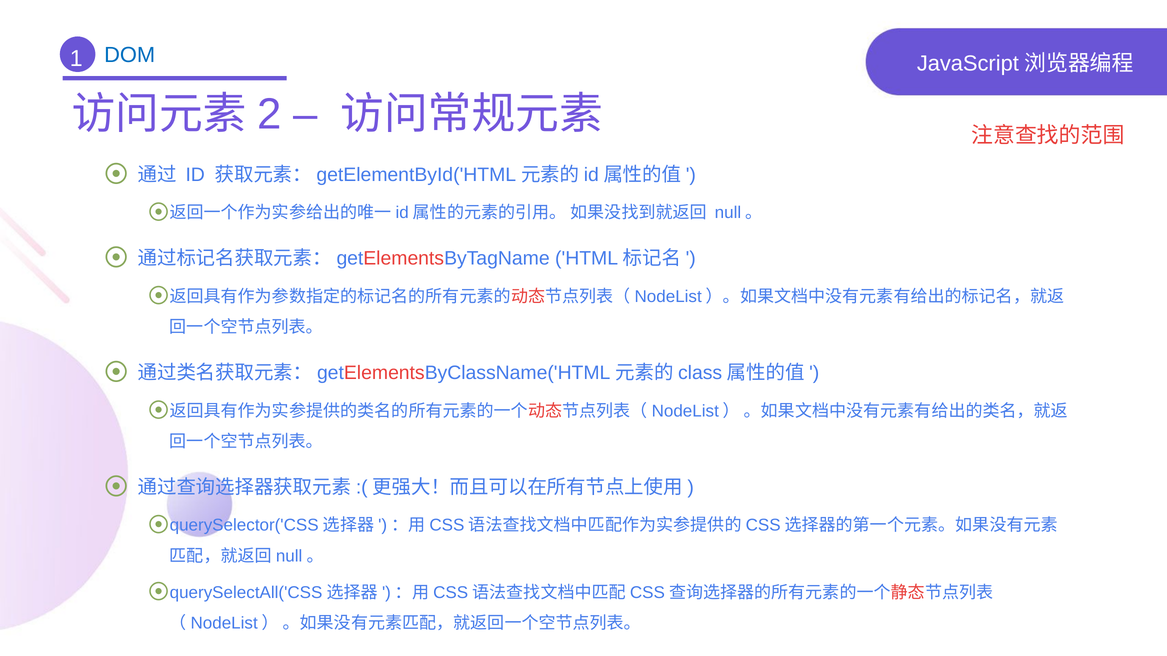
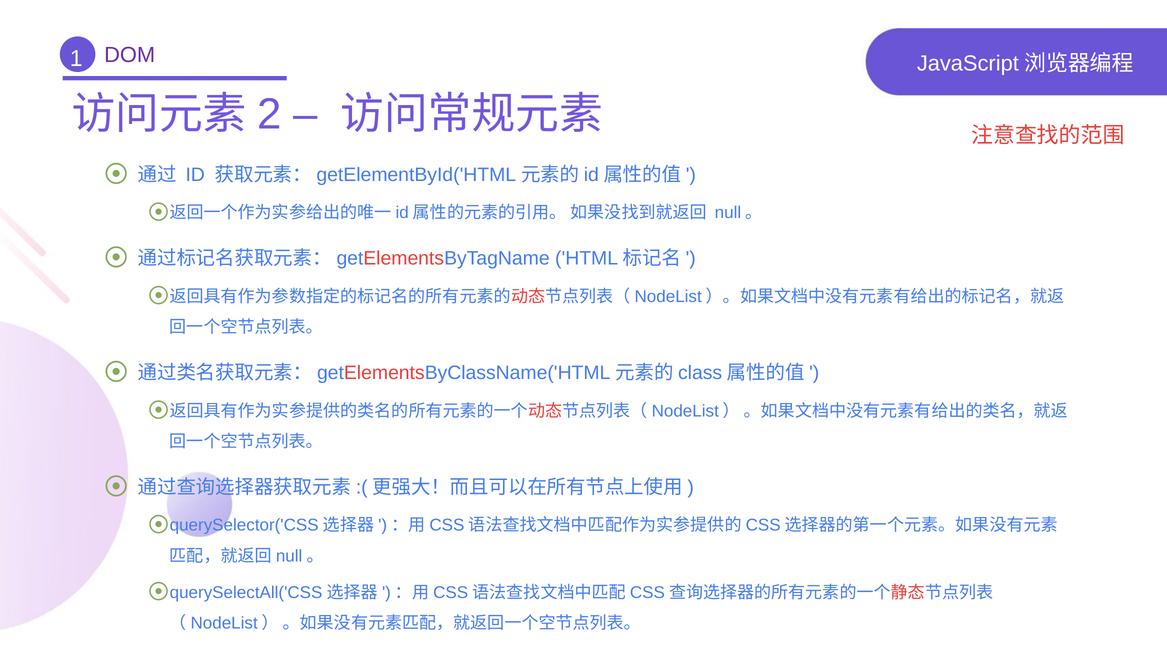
DOM colour: blue -> purple (130, 55)
